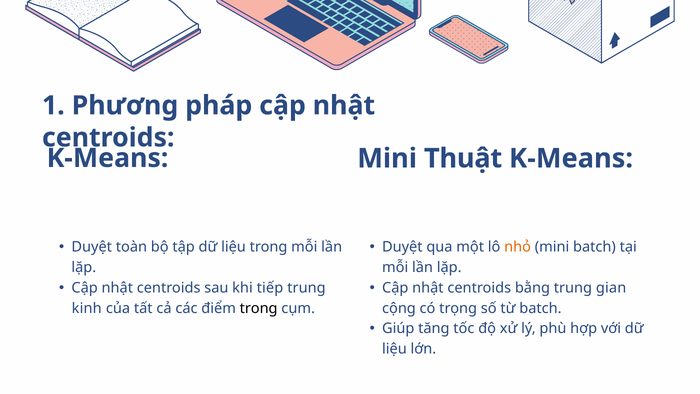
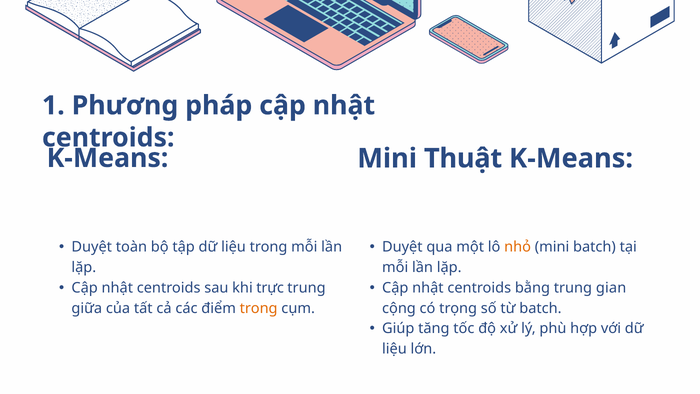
tiếp: tiếp -> trực (270, 288)
kinh: kinh -> giữa (87, 308)
trong colour: black -> orange (259, 308)
